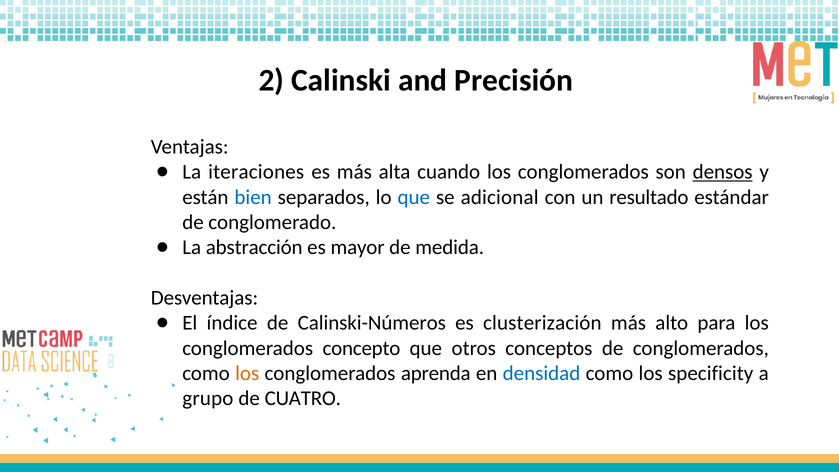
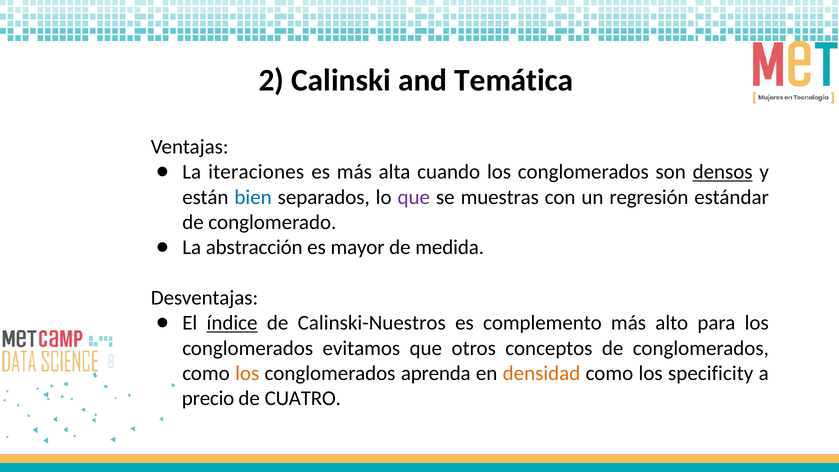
Precisión: Precisión -> Temática (514, 81)
que colour: blue -> purple (414, 197)
adicional: adicional -> muestras (500, 197)
resultado: resultado -> regresión (649, 197)
índice underline: none -> present (232, 323)
Calinski-Números: Calinski-Números -> Calinski-Nuestros (372, 323)
clusterización: clusterización -> complemento (542, 323)
concepto: concepto -> evitamos (361, 348)
densidad colour: blue -> orange (542, 373)
grupo: grupo -> precio (208, 398)
